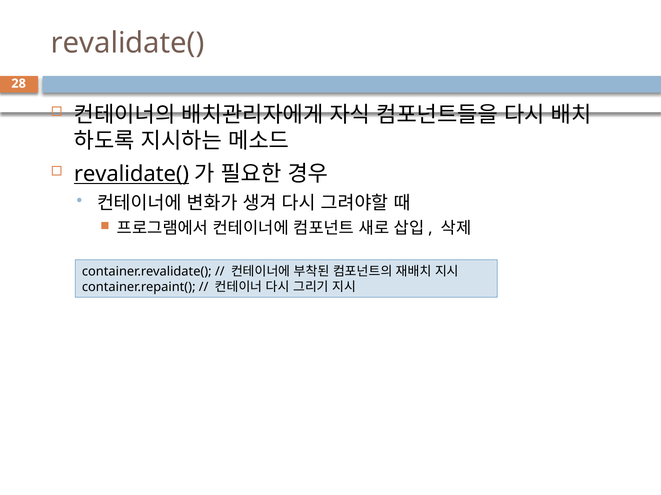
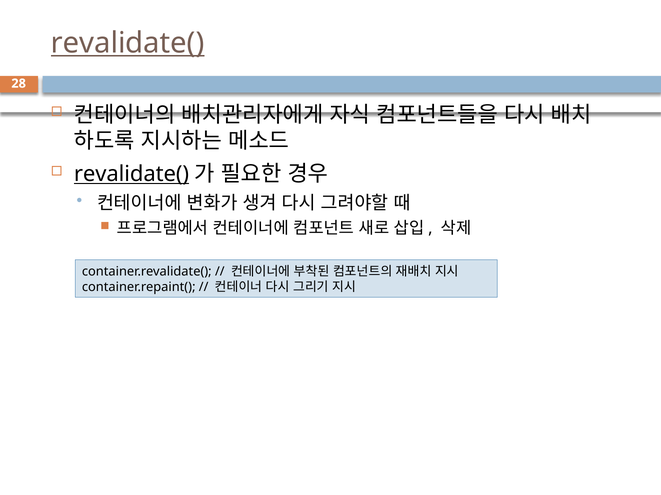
revalidate( underline: none -> present (128, 43)
